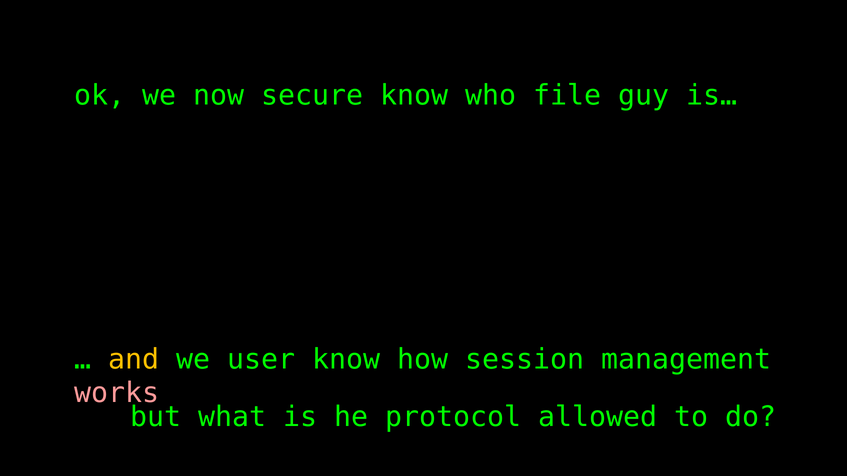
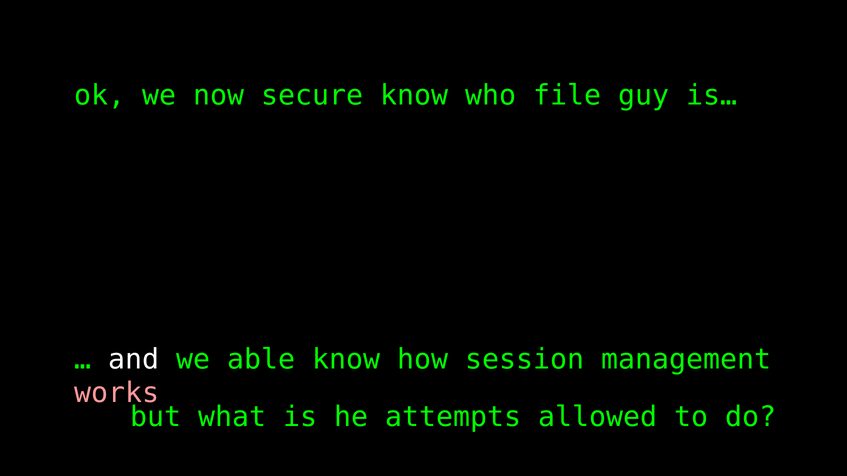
and colour: yellow -> white (134, 360)
user: user -> able (261, 360)
protocol: protocol -> attempts (453, 417)
